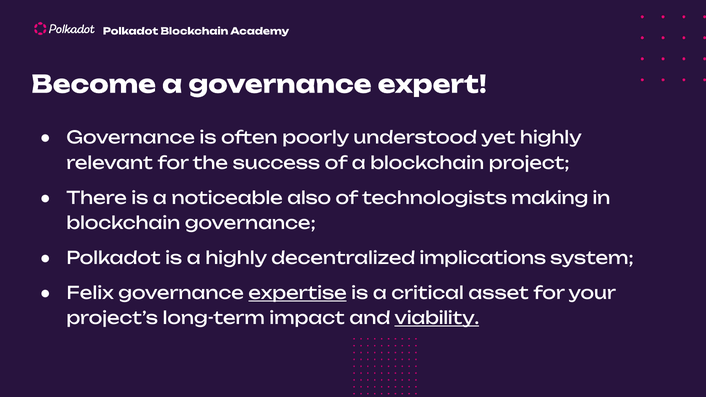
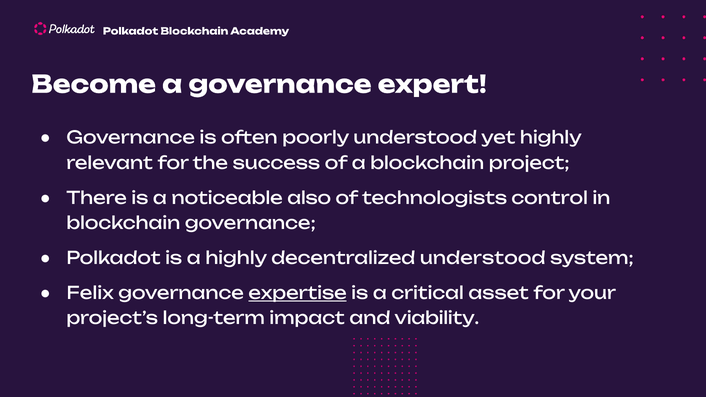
making: making -> control (550, 198)
decentralized implications: implications -> understood (483, 259)
viability underline: present -> none (437, 319)
